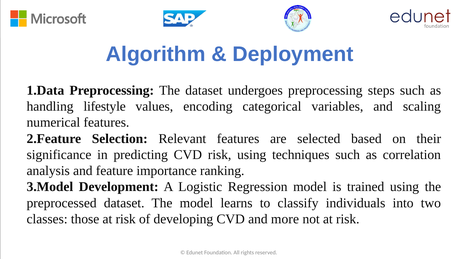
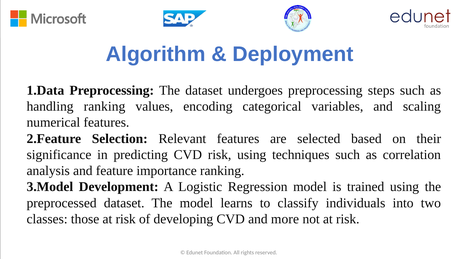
handling lifestyle: lifestyle -> ranking (105, 107)
